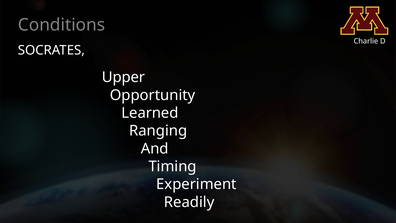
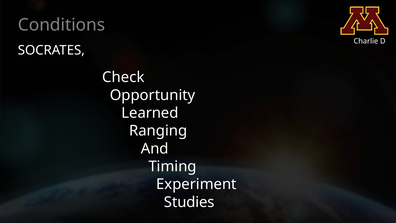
Upper: Upper -> Check (123, 77)
Readily: Readily -> Studies (189, 202)
